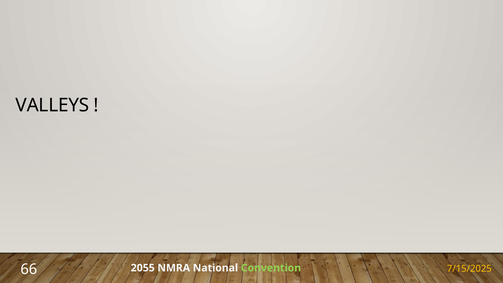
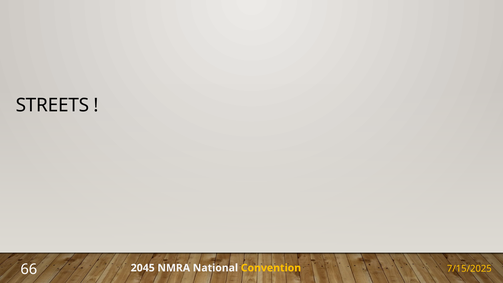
VALLEYS: VALLEYS -> STREETS (52, 105)
2055: 2055 -> 2045 (143, 268)
Convention colour: light green -> yellow (271, 268)
